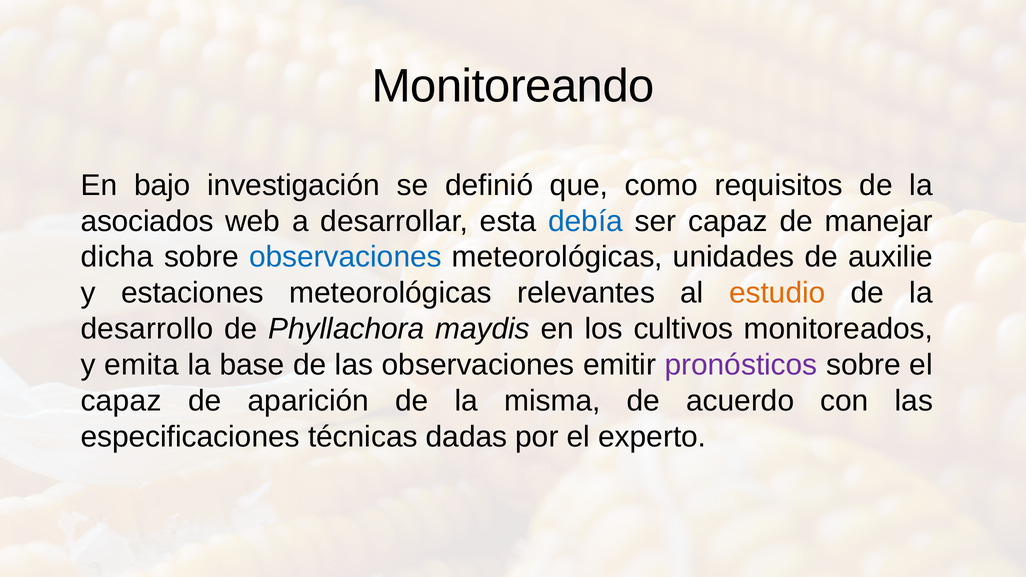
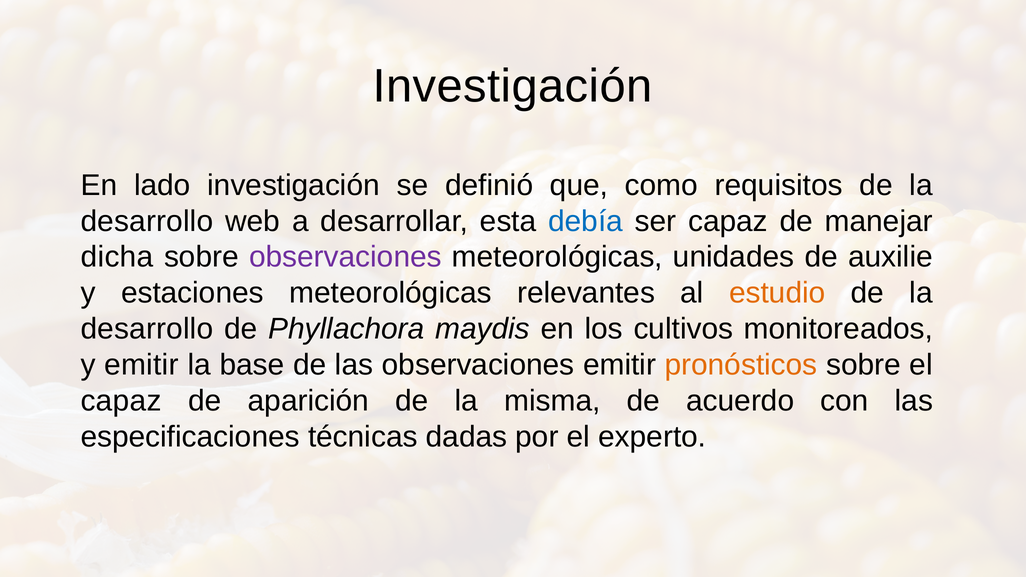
Monitoreando: Monitoreando -> Investigación (513, 86)
bajo: bajo -> lado (162, 185)
asociados: asociados -> desarrollo (147, 221)
observaciones colour: blue -> purple (345, 257)
y emita: emita -> emitir (142, 365)
pronósticos colour: purple -> orange (741, 365)
